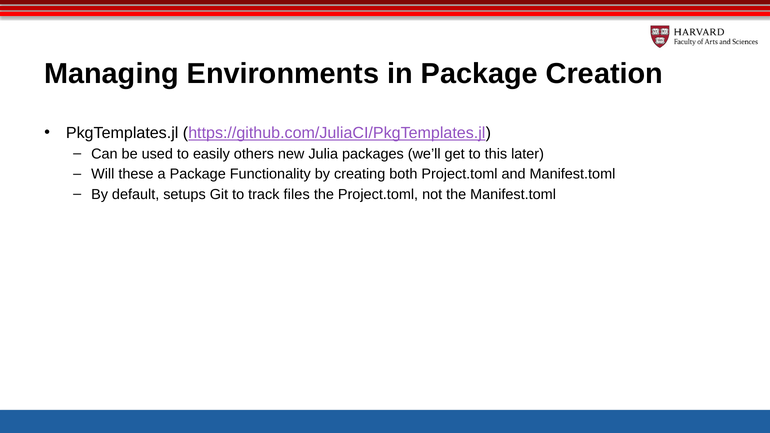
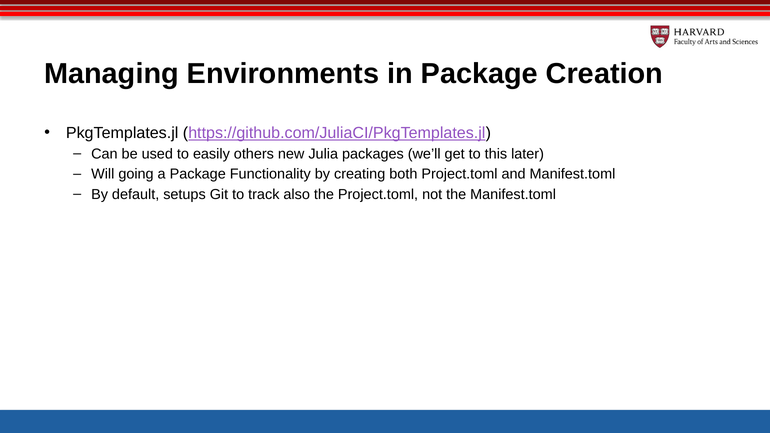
these: these -> going (136, 174)
files: files -> also (297, 194)
